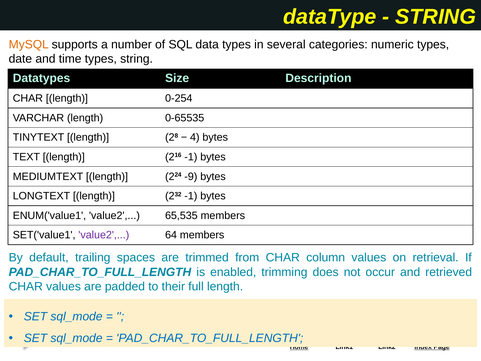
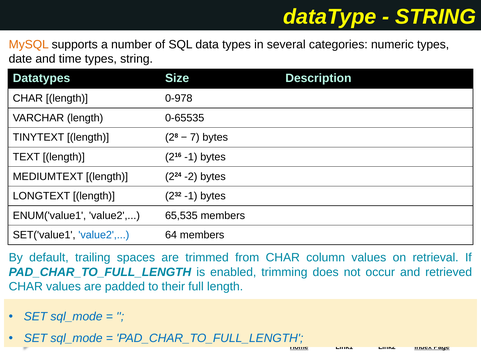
0-254: 0-254 -> 0-978 (179, 98)
4: 4 -> 7 (195, 137)
-9: -9 -> -2 (191, 176)
value2 colour: purple -> blue (104, 235)
